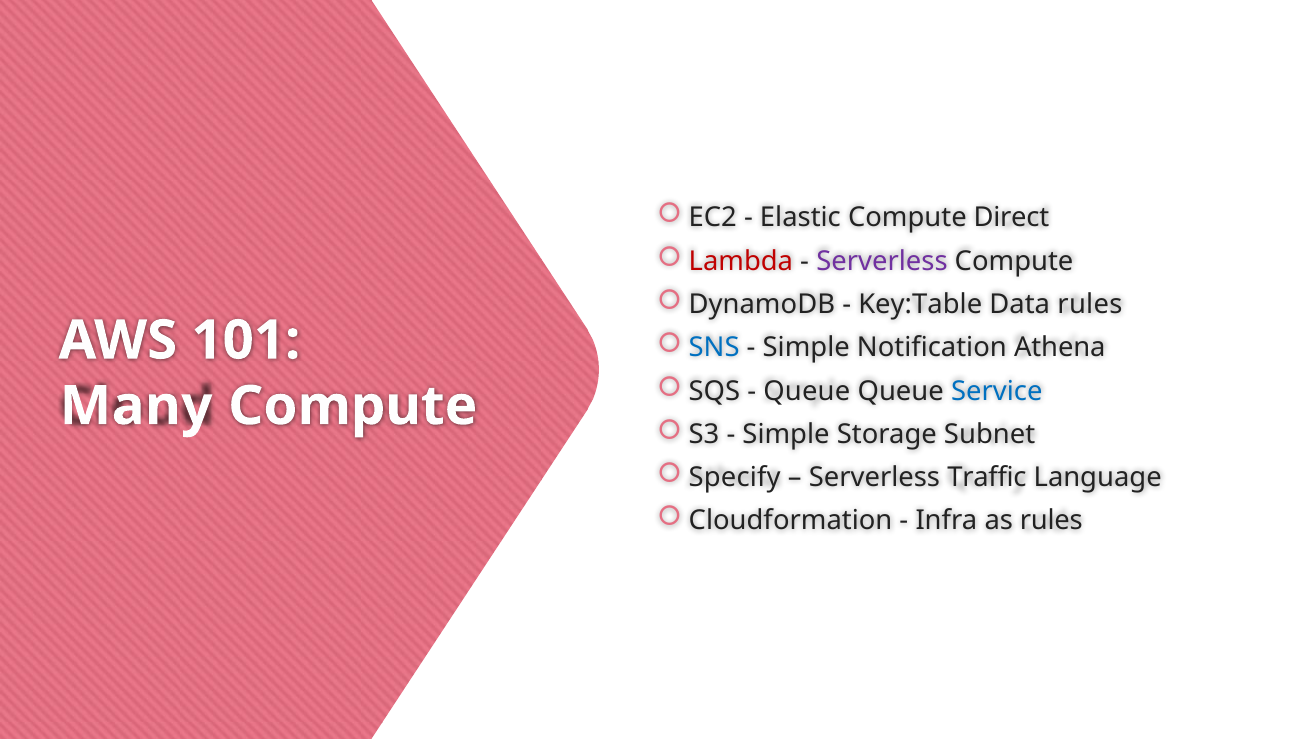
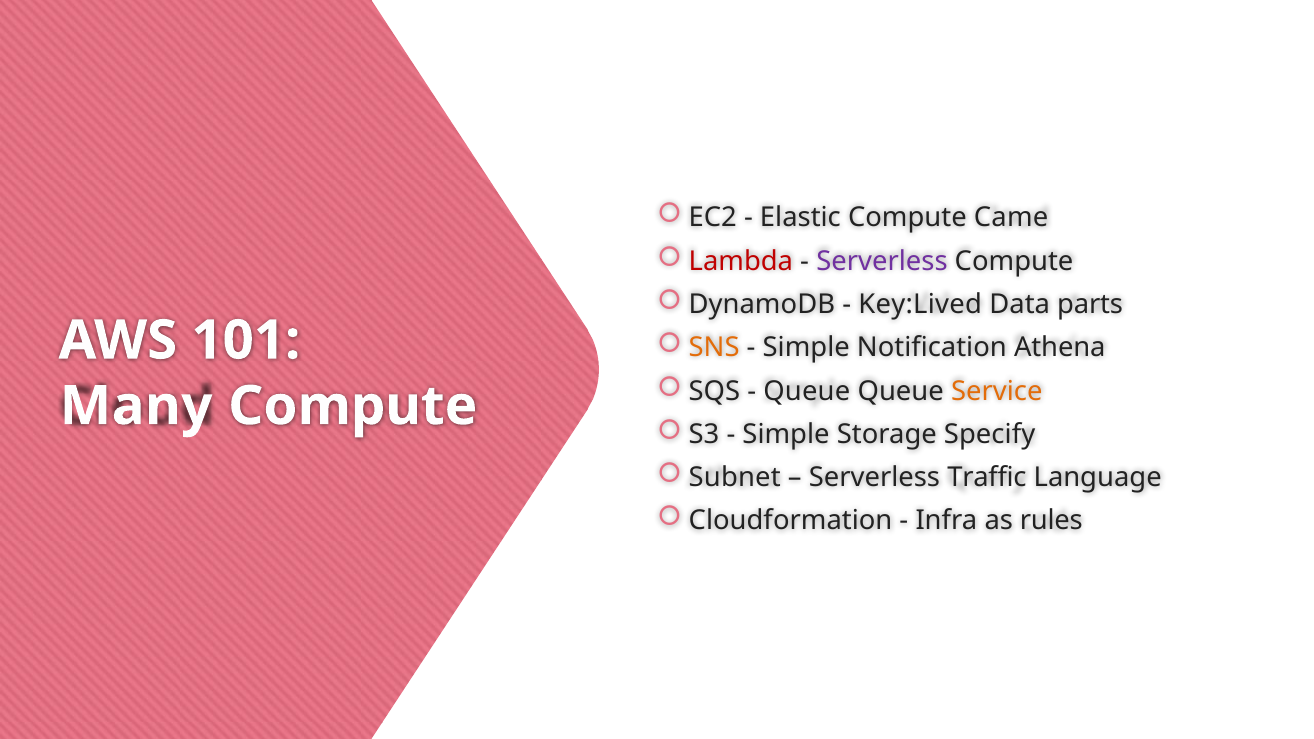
Direct: Direct -> Came (1011, 218)
Key:Table: Key:Table -> Key:Lived (920, 304)
Data rules: rules -> parts (1090, 304)
SNS colour: blue -> orange (714, 348)
Service colour: blue -> orange (997, 391)
Subnet: Subnet -> Specify (990, 434)
Specify: Specify -> Subnet (735, 478)
